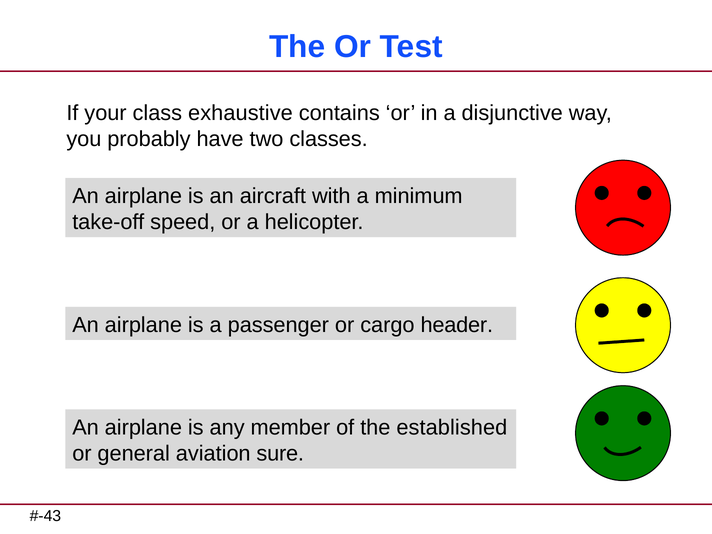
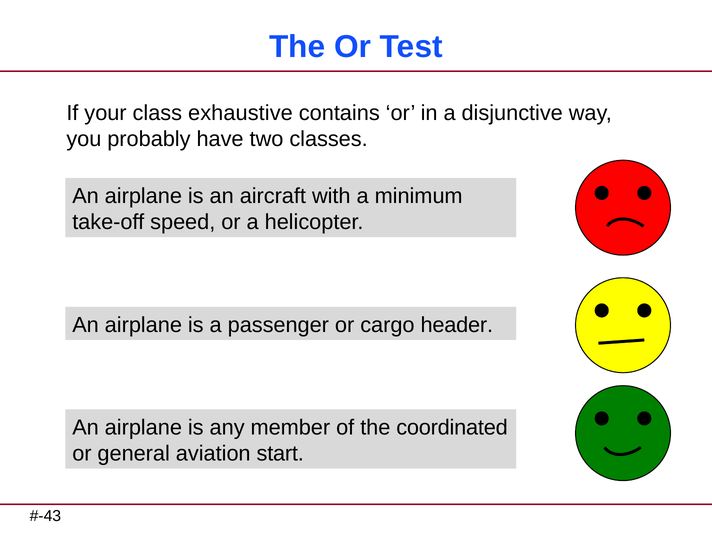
established: established -> coordinated (452, 427)
sure: sure -> start (280, 454)
